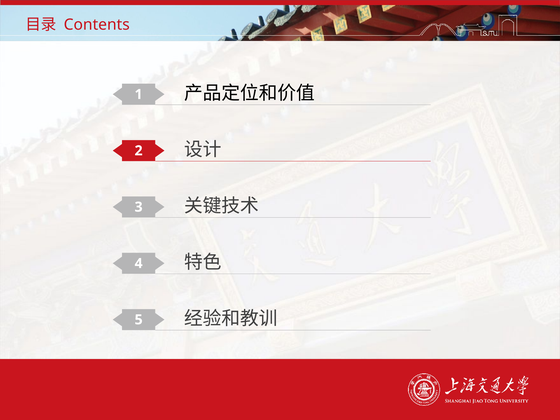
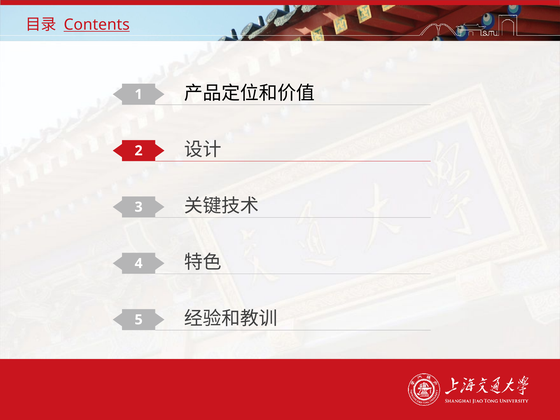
Contents underline: none -> present (97, 25)
